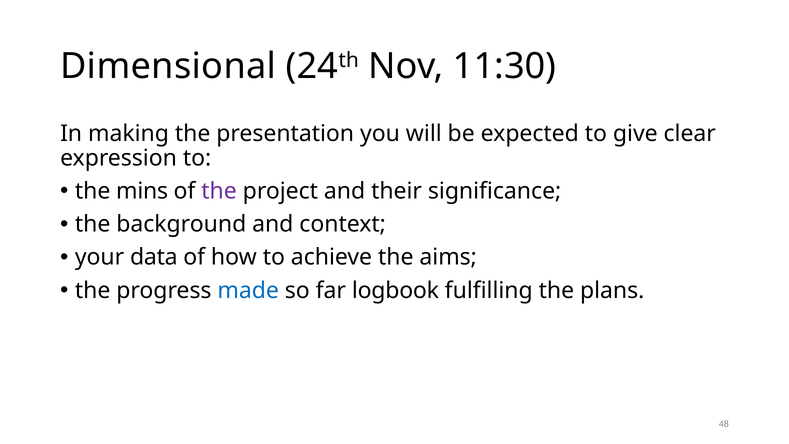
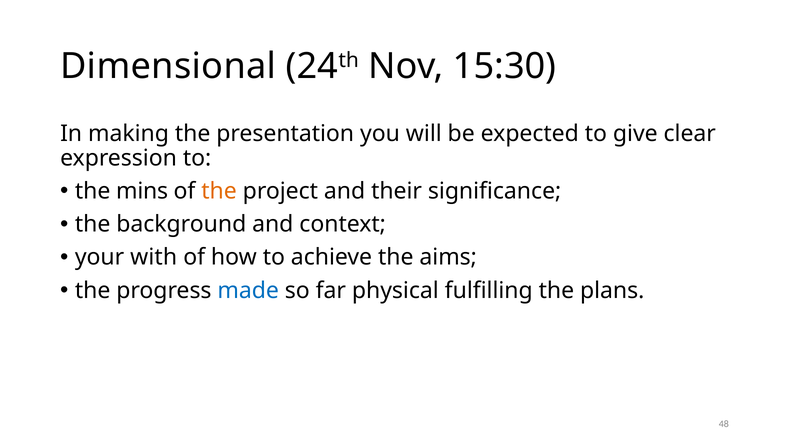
11:30: 11:30 -> 15:30 (505, 66)
the colour: purple -> orange (219, 191)
data: data -> with (154, 257)
logbook: logbook -> physical (395, 290)
